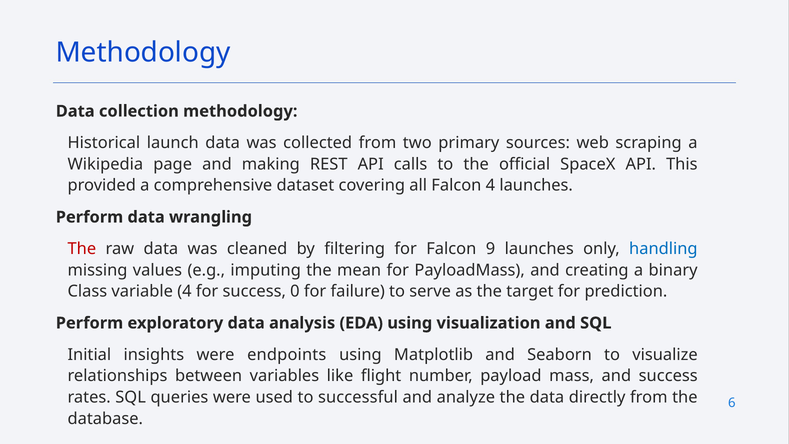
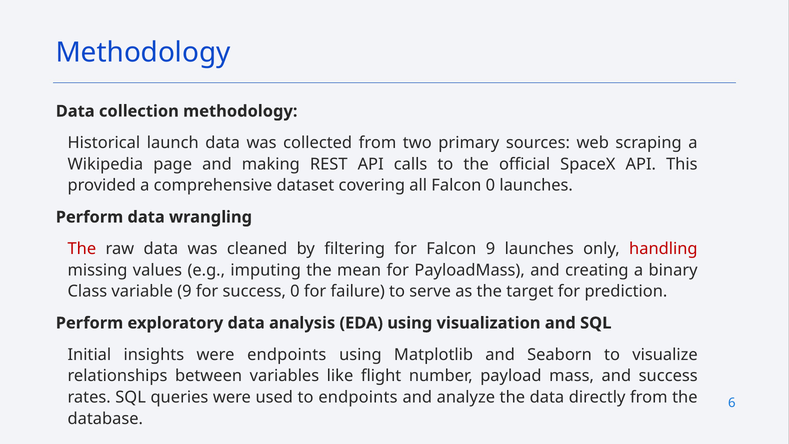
Falcon 4: 4 -> 0 (490, 185)
handling colour: blue -> red (663, 249)
variable 4: 4 -> 9 (184, 291)
to successful: successful -> endpoints (358, 397)
